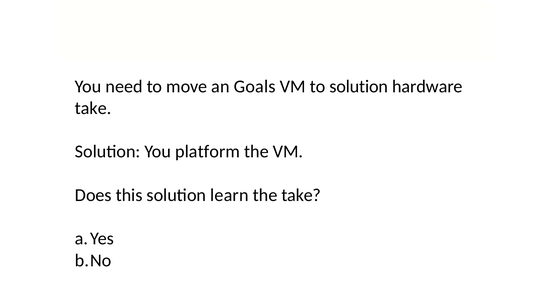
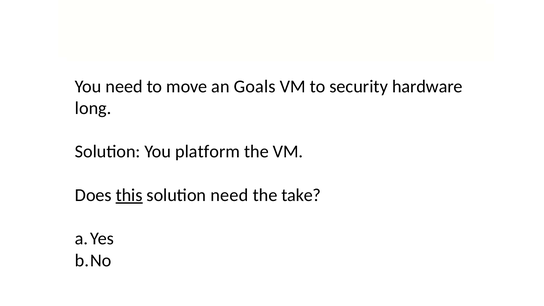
to solution: solution -> security (359, 86)
take: take -> long (93, 108)
this underline: none -> present (129, 195)
solution learn: learn -> need (229, 195)
